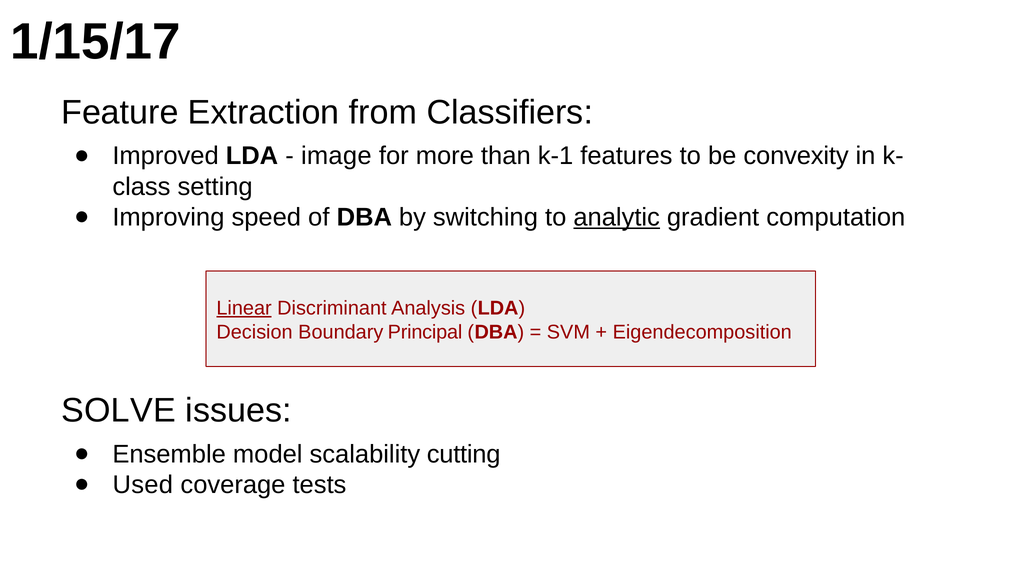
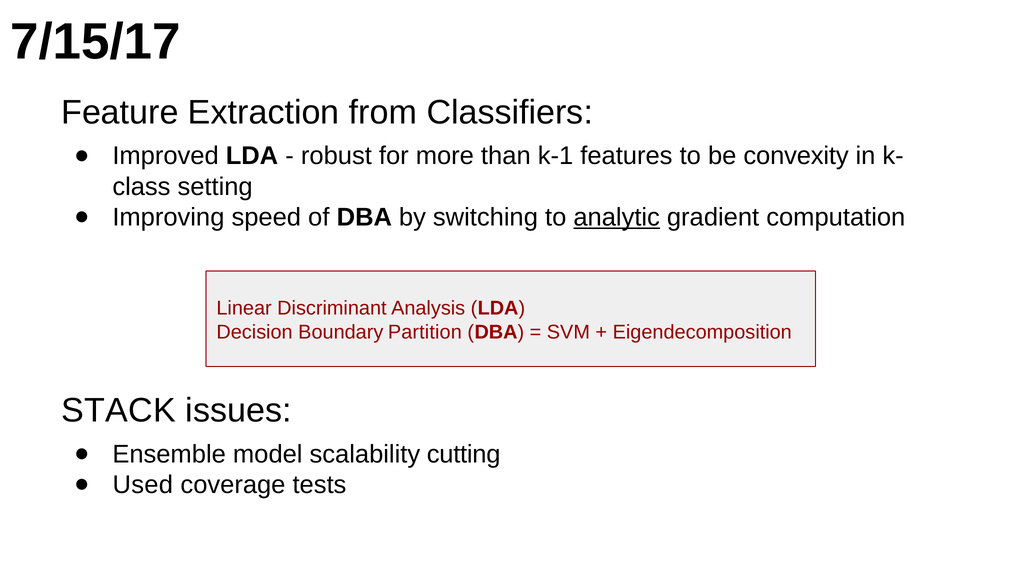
1/15/17: 1/15/17 -> 7/15/17 (95, 42)
image: image -> robust (336, 156)
Linear underline: present -> none (244, 308)
Principal: Principal -> Partition (425, 332)
SOLVE: SOLVE -> STACK (119, 410)
